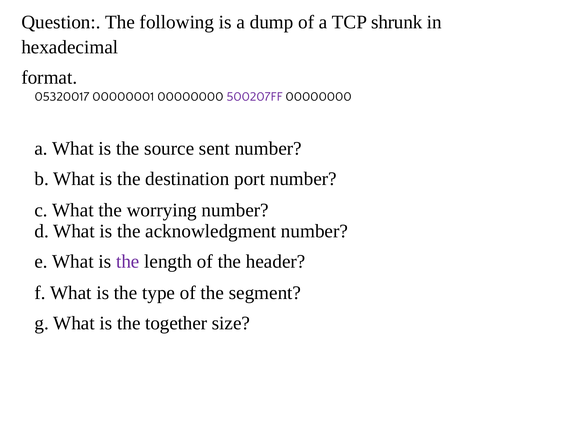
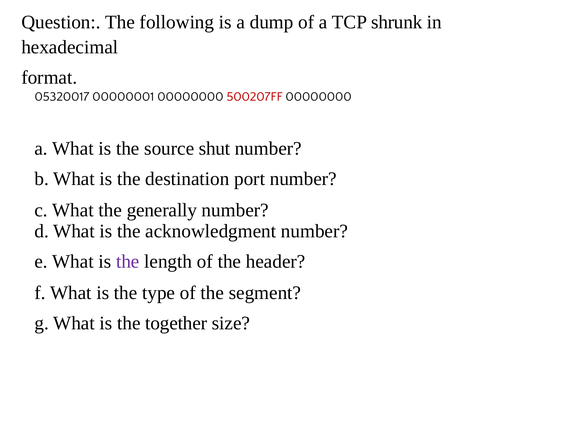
500207FF colour: purple -> red (255, 97)
sent: sent -> shut (215, 149)
worrying: worrying -> generally (162, 210)
